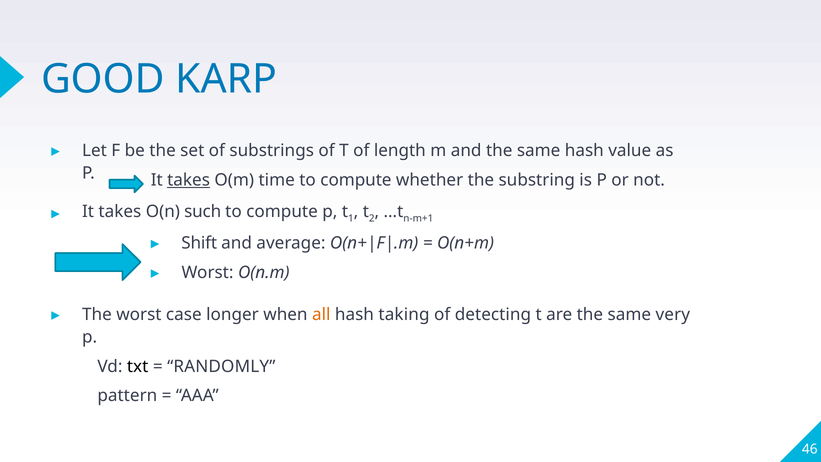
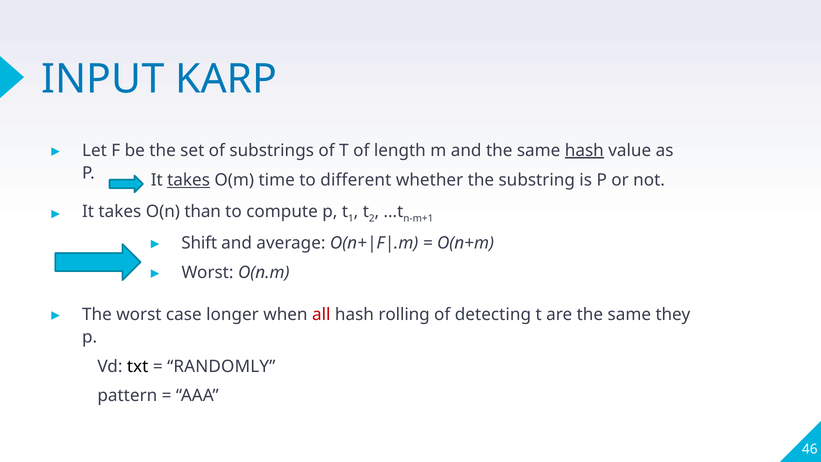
GOOD: GOOD -> INPUT (103, 79)
hash underline: none -> present (584, 150)
time to compute: compute -> different (356, 180)
such: such -> than (203, 212)
all colour: orange -> red (321, 314)
taking: taking -> rolling (404, 314)
very: very -> they (673, 314)
